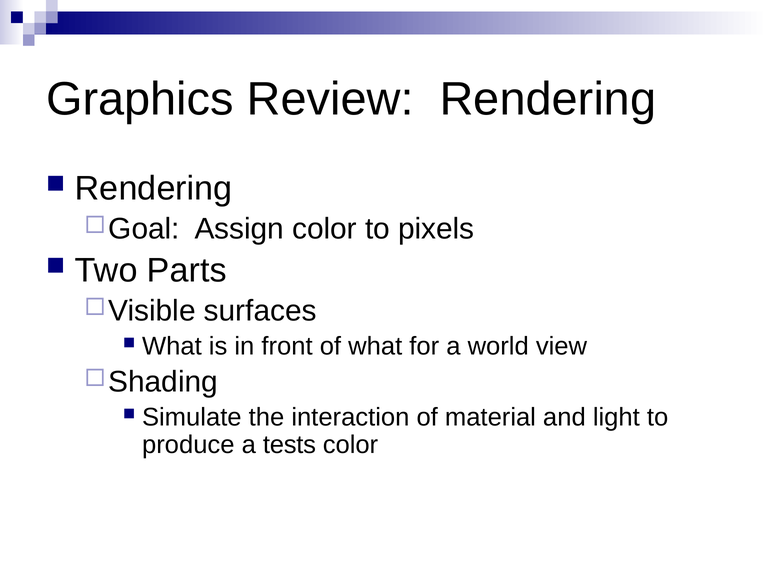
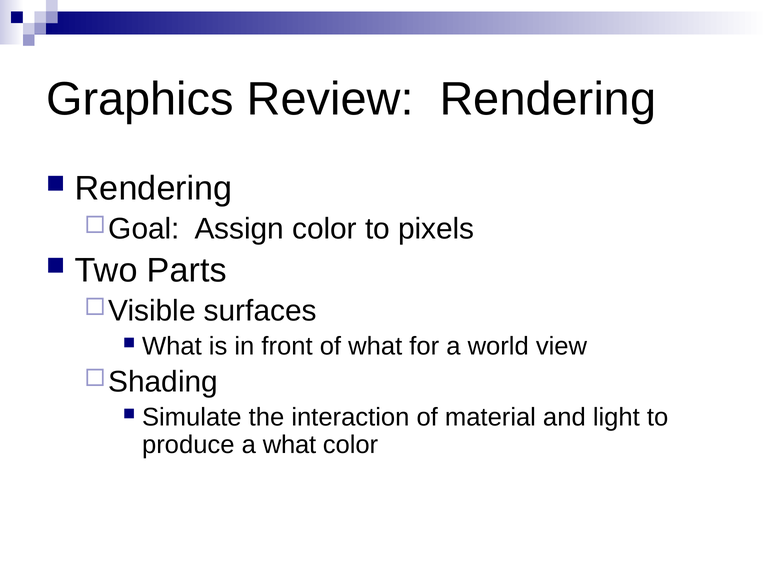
a tests: tests -> what (289, 445)
